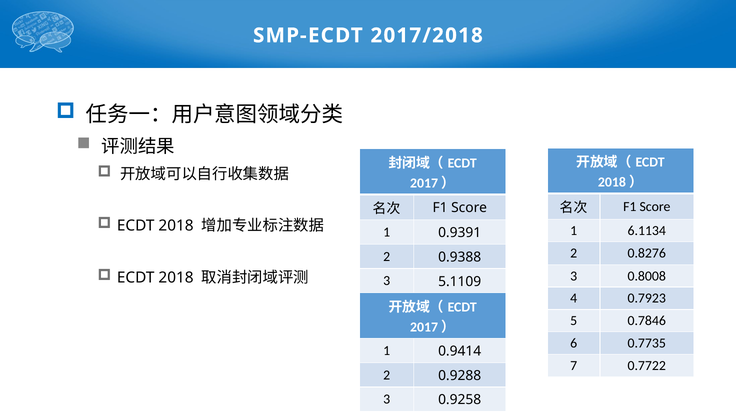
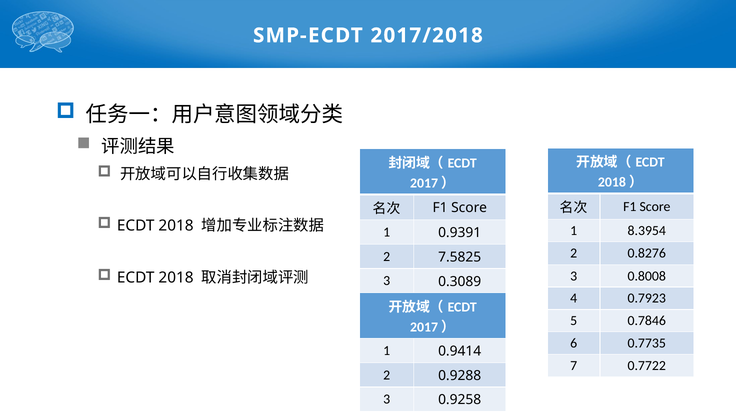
6.1134: 6.1134 -> 8.3954 (647, 231)
0.9388: 0.9388 -> 7.5825 (460, 257)
5.1109: 5.1109 -> 0.3089 (460, 281)
